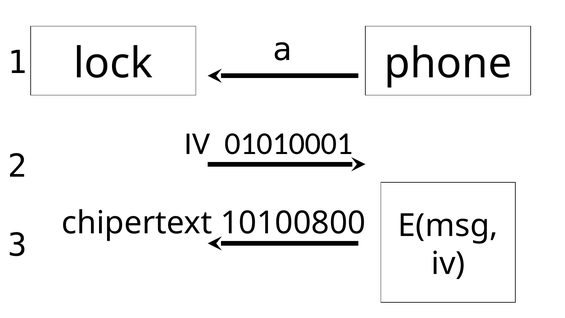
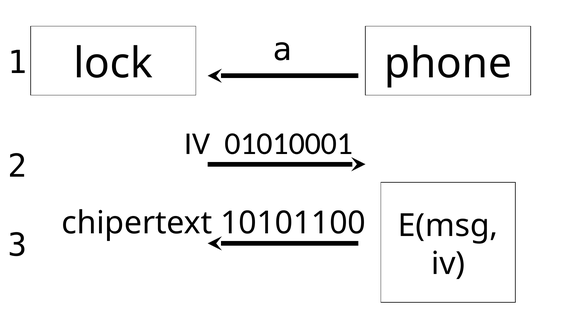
10100800: 10100800 -> 10101100 (293, 223)
